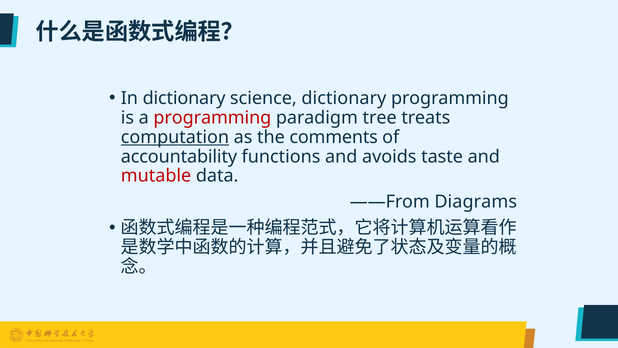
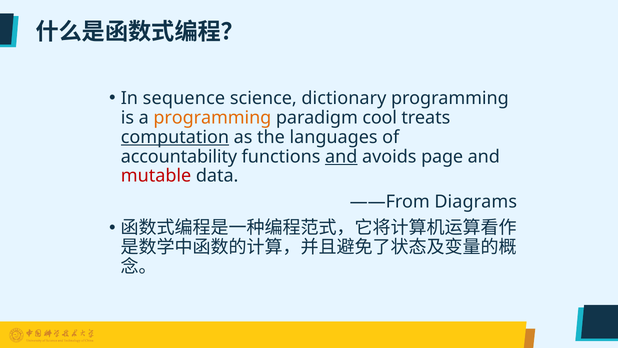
In dictionary: dictionary -> sequence (184, 98)
programming colour: red -> orange (212, 118)
tree: tree -> cool (380, 118)
comments: comments -> languages (334, 137)
and underline: none -> present (341, 156)
taste: taste -> page (442, 156)
